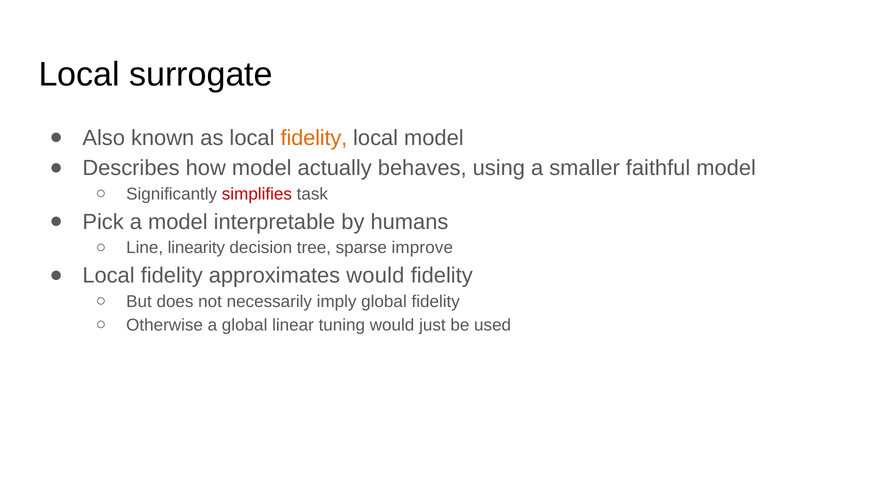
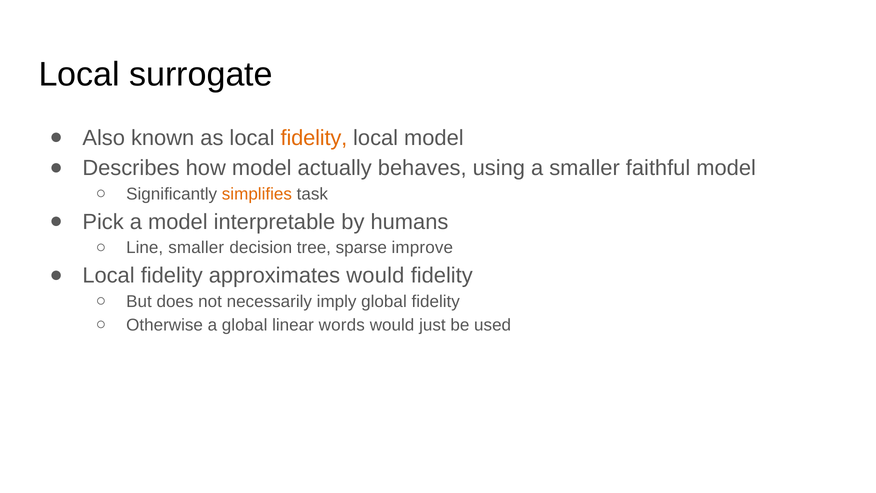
simplifies colour: red -> orange (257, 194)
Line linearity: linearity -> smaller (196, 248)
tuning: tuning -> words (342, 325)
